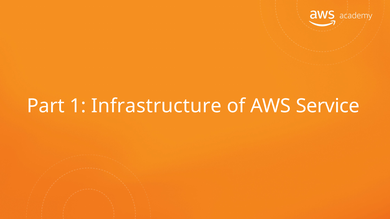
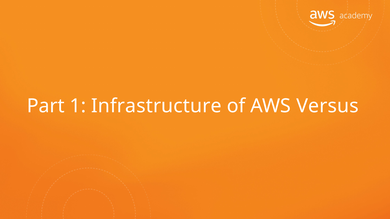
Service: Service -> Versus (328, 106)
